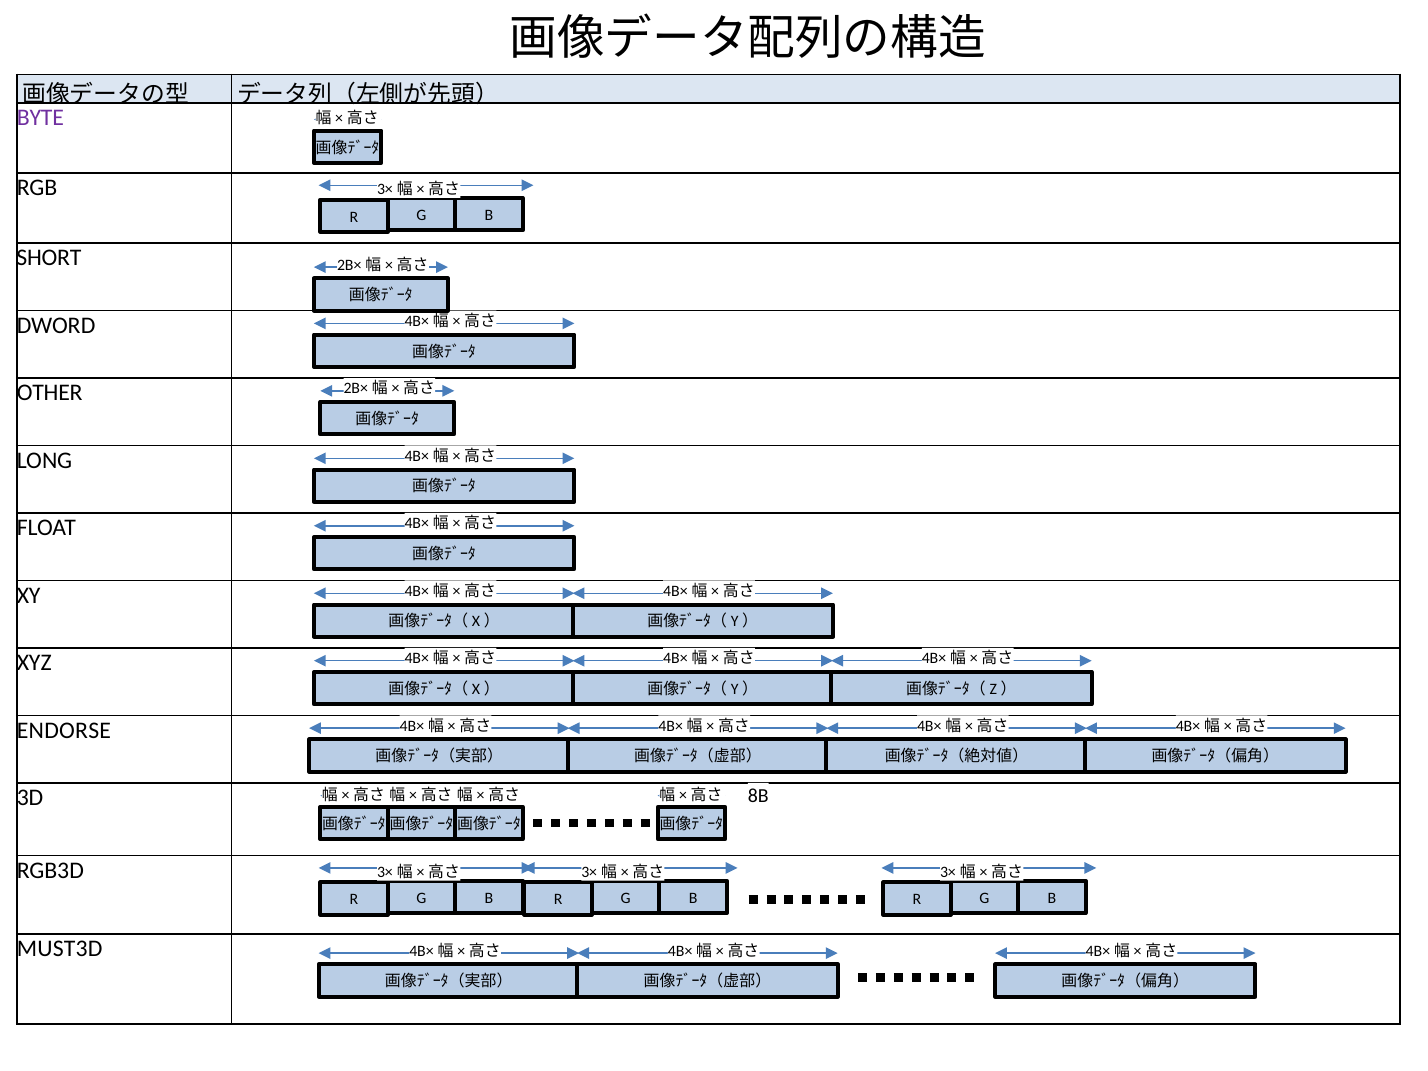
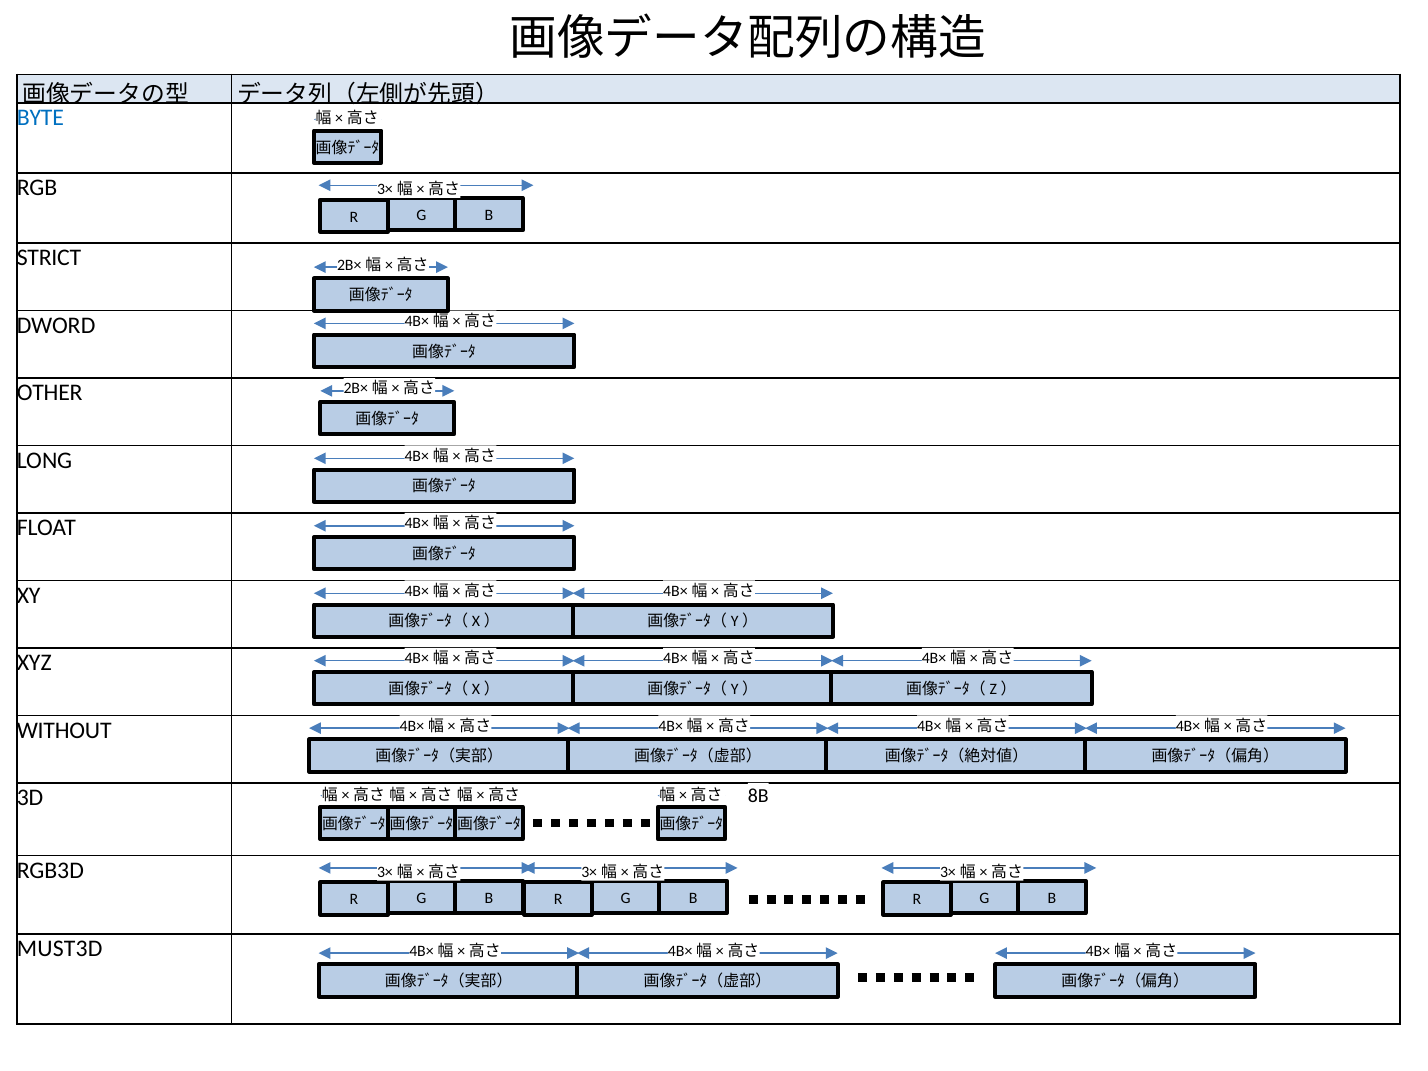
BYTE colour: purple -> blue (40, 118)
SHORT: SHORT -> STRICT (49, 258)
ENDORSE: ENDORSE -> WITHOUT (64, 730)
